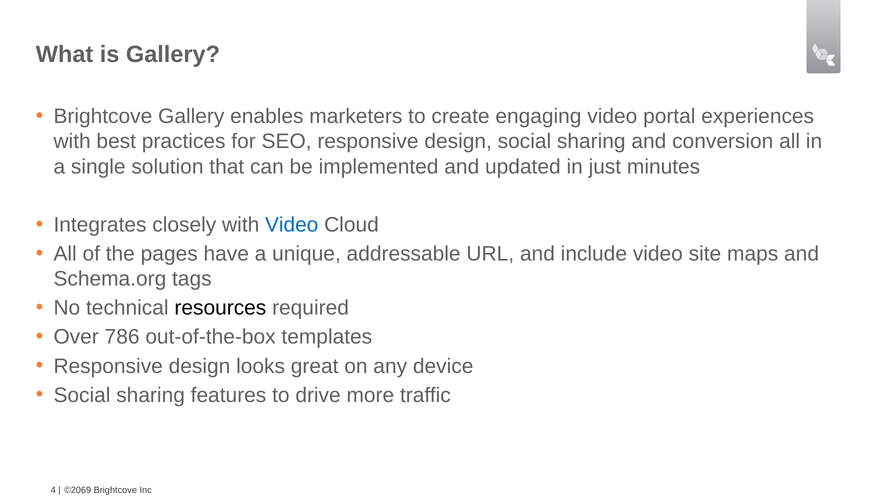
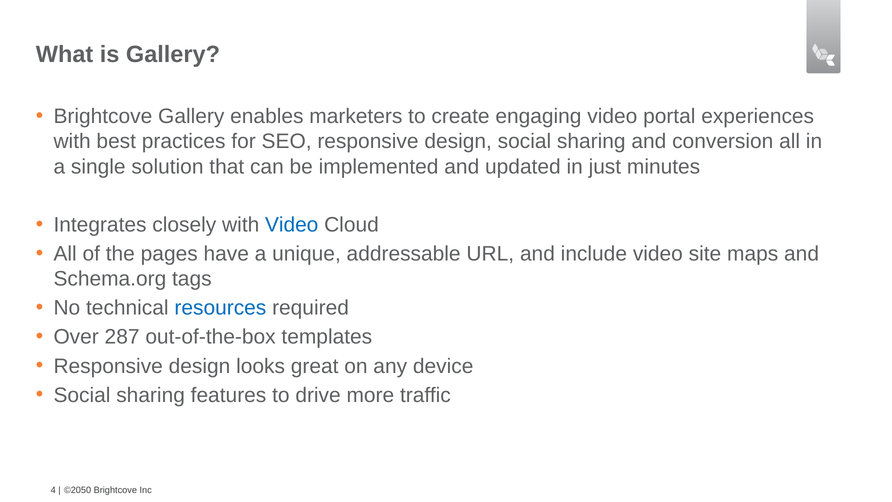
resources colour: black -> blue (220, 308)
786: 786 -> 287 (122, 337)
©2069: ©2069 -> ©2050 (78, 490)
